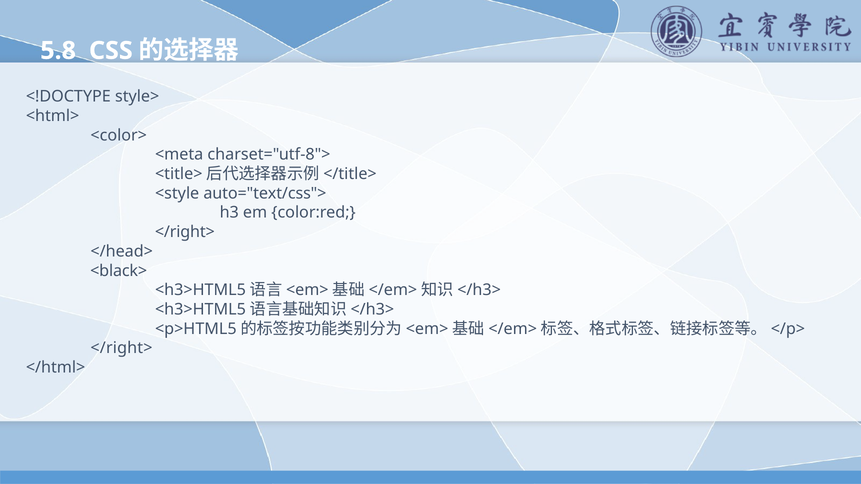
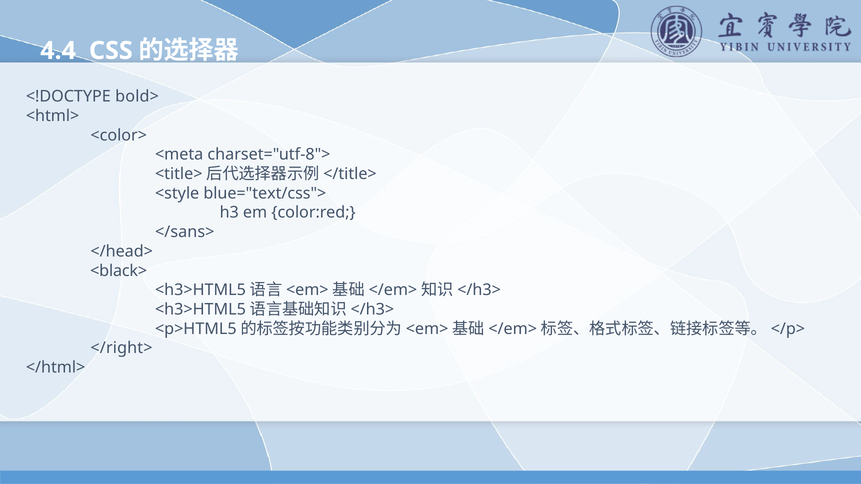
5.8: 5.8 -> 4.4 (58, 51)
style>: style> -> bold> (137, 97)
auto="text/css">: auto="text/css"> -> blue="text/css"> (265, 193)
</right>: </right> -> </sans> (185, 232)
